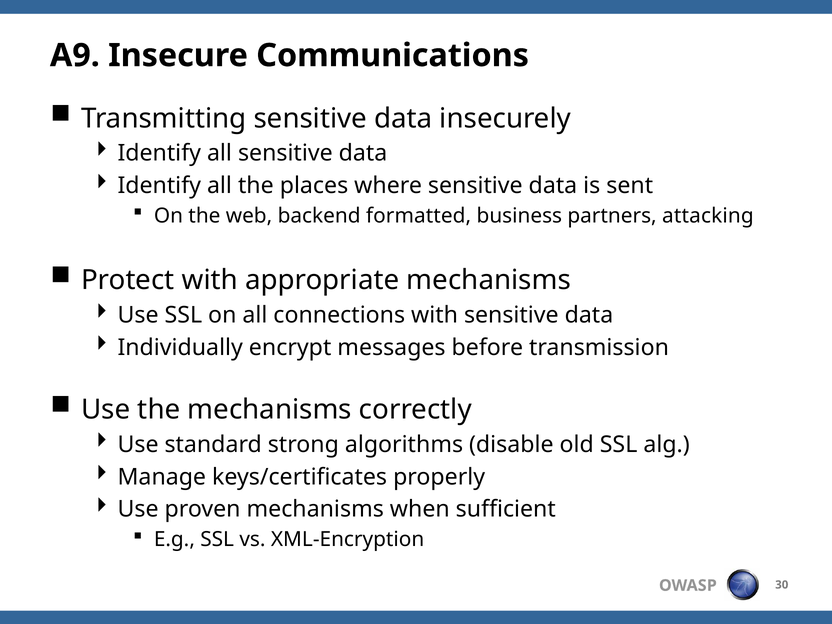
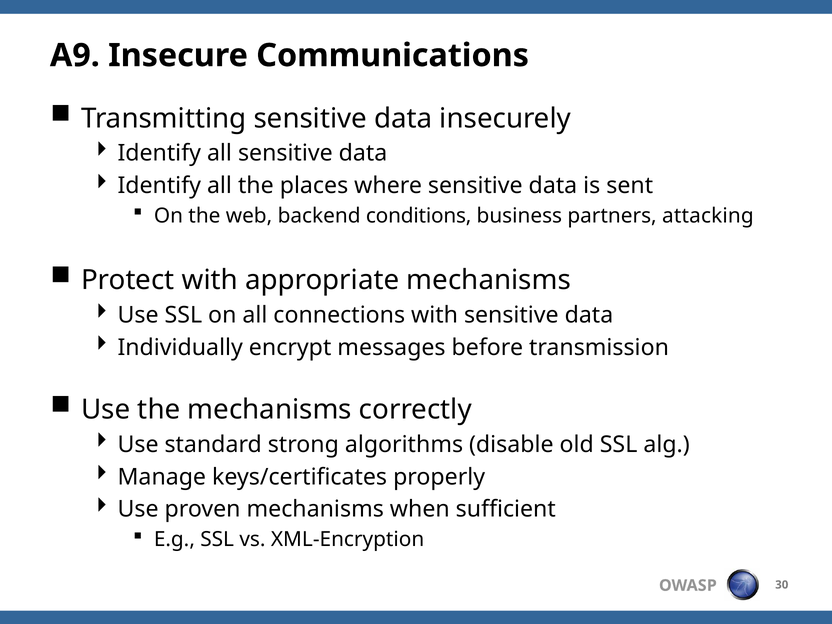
formatted: formatted -> conditions (419, 216)
